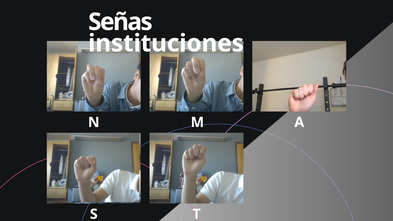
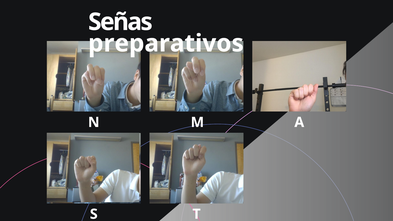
instituciones: instituciones -> preparativos (166, 43)
